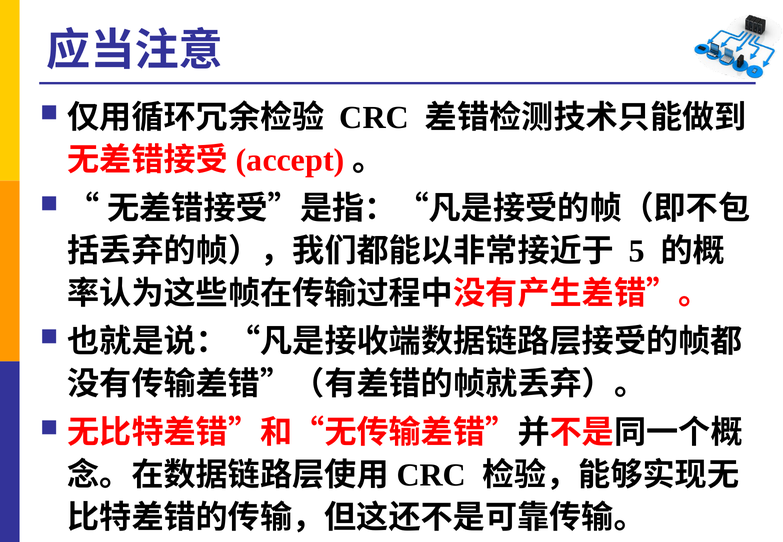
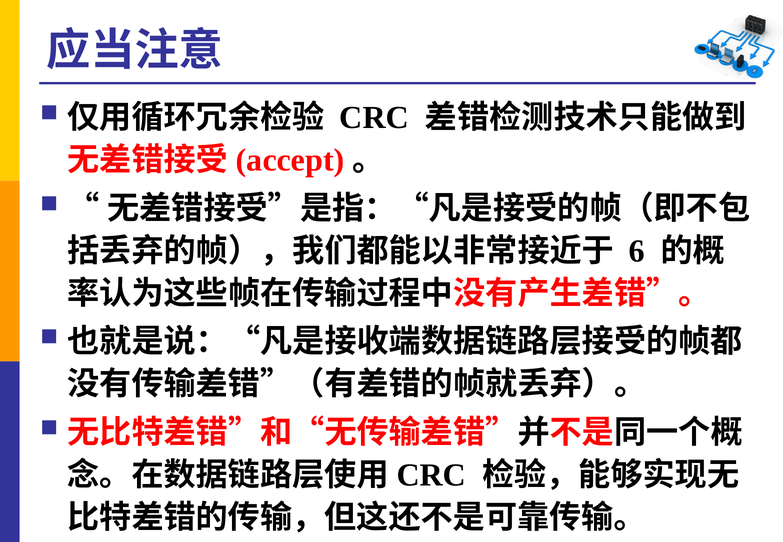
5: 5 -> 6 (637, 251)
